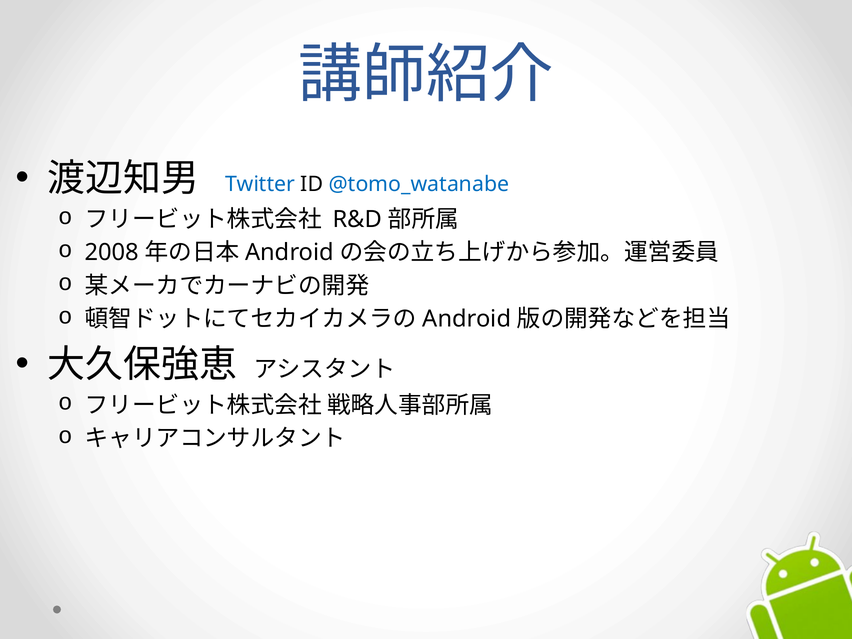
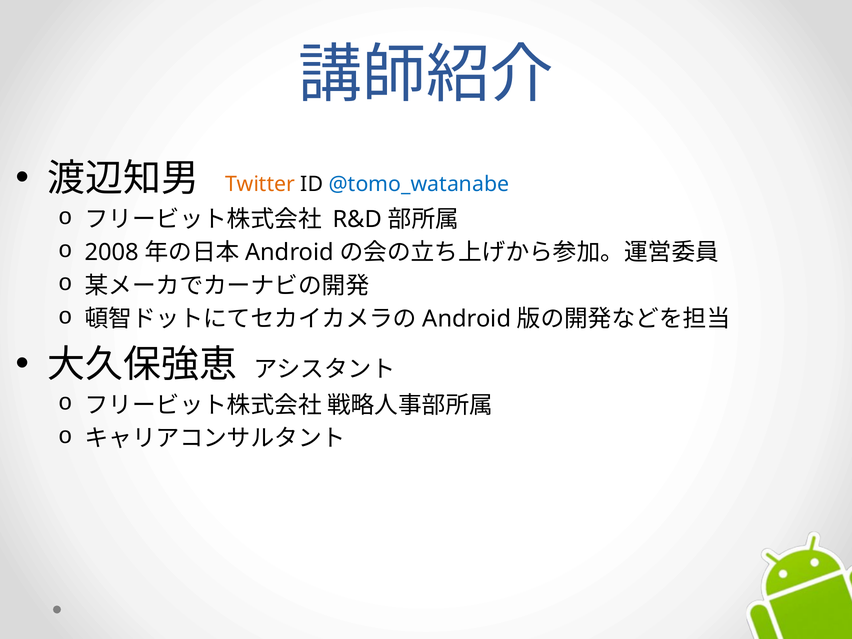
Twitter colour: blue -> orange (260, 184)
